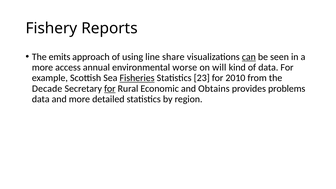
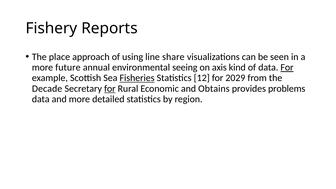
emits: emits -> place (59, 57)
can underline: present -> none (249, 57)
access: access -> future (68, 67)
worse: worse -> seeing (185, 67)
will: will -> axis (219, 67)
For underline: none -> present (287, 67)
23: 23 -> 12 (202, 78)
2010: 2010 -> 2029 (235, 78)
